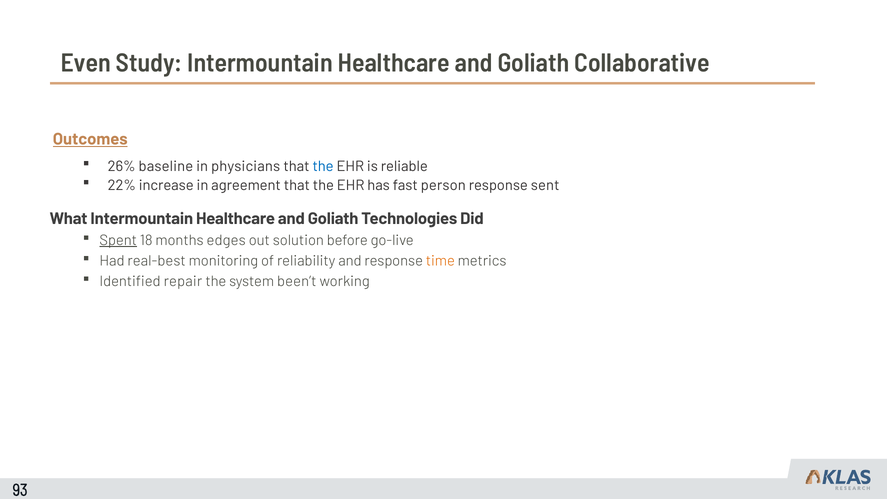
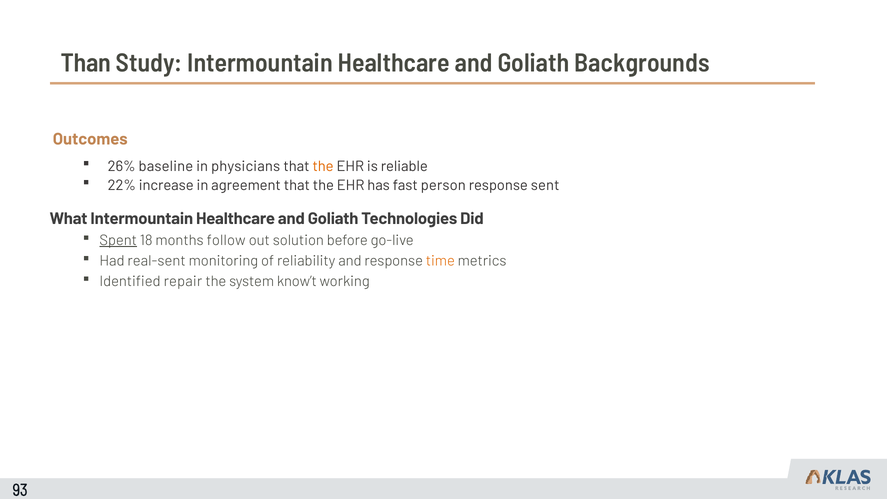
Even: Even -> Than (86, 63)
Collaborative: Collaborative -> Backgrounds (642, 63)
Outcomes underline: present -> none (90, 139)
the colour: blue -> orange (323, 166)
edges: edges -> follow (226, 240)
real-best: real-best -> real-sent (157, 261)
been’t: been’t -> know’t (297, 281)
